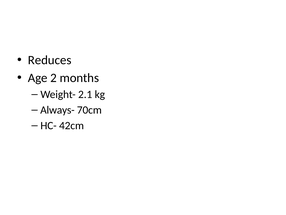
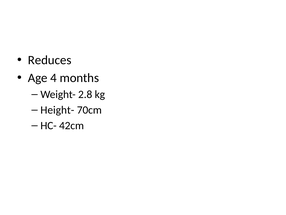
2: 2 -> 4 (54, 78)
2.1: 2.1 -> 2.8 (85, 94)
Always-: Always- -> Height- (57, 110)
